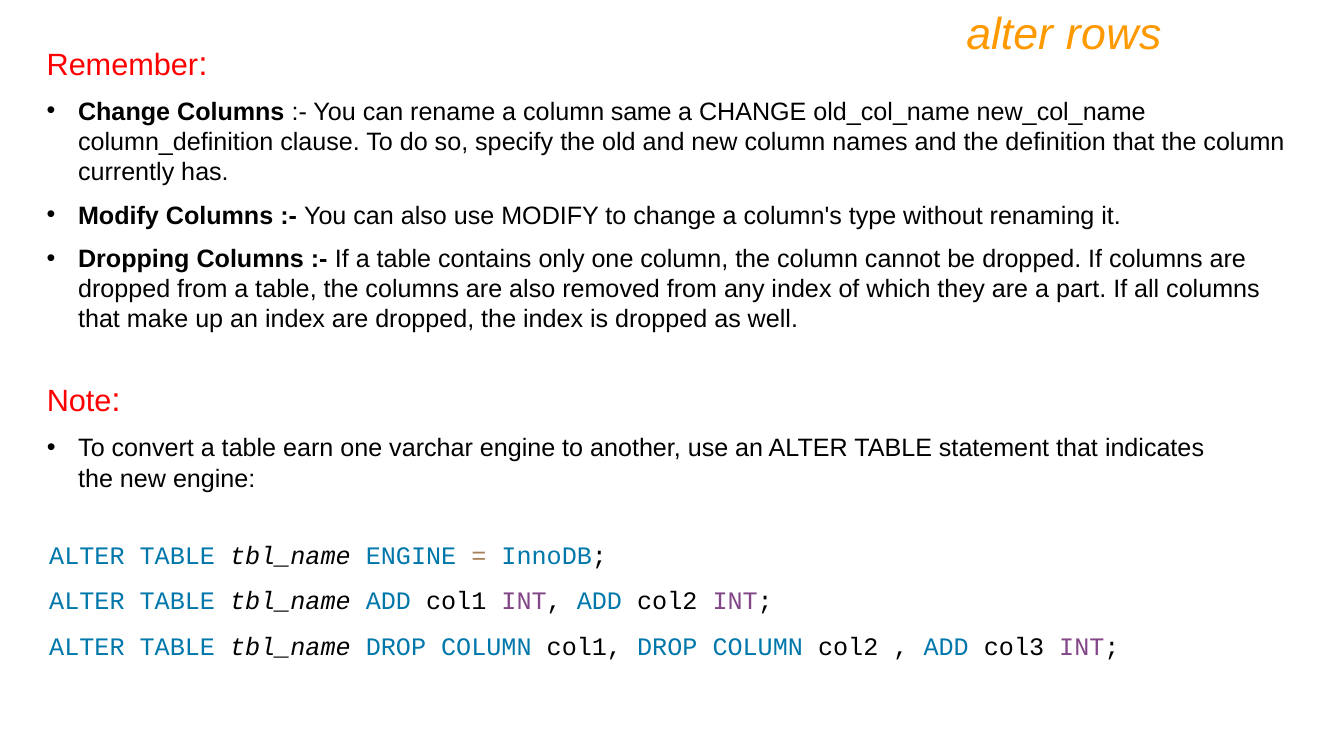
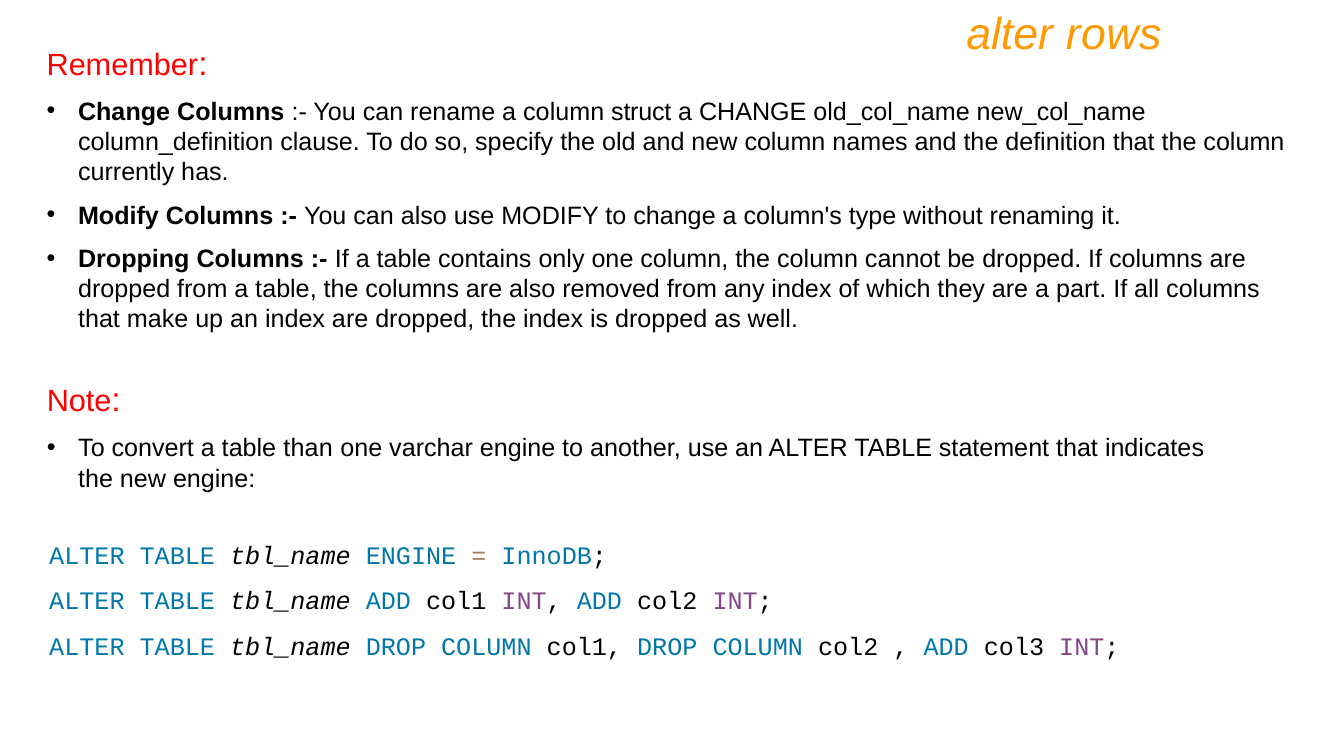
same: same -> struct (641, 112)
earn: earn -> than (308, 448)
